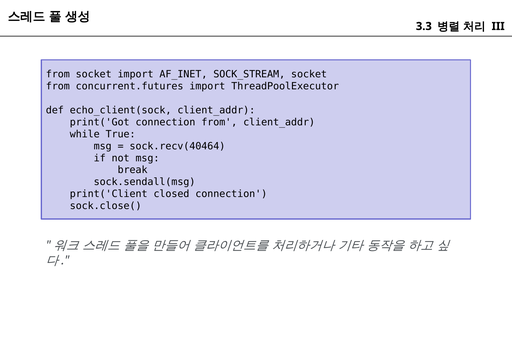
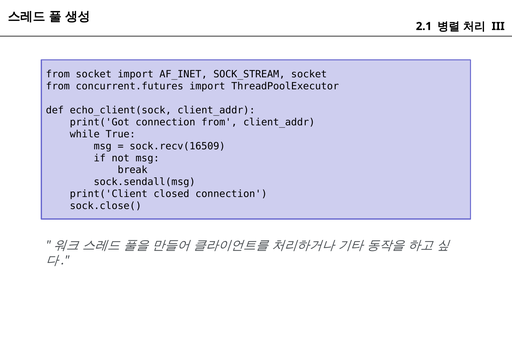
3.3: 3.3 -> 2.1 (424, 26)
sock.recv(40464: sock.recv(40464 -> sock.recv(16509 (177, 146)
